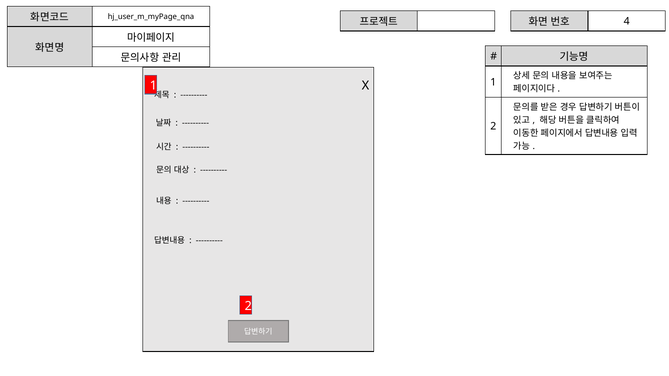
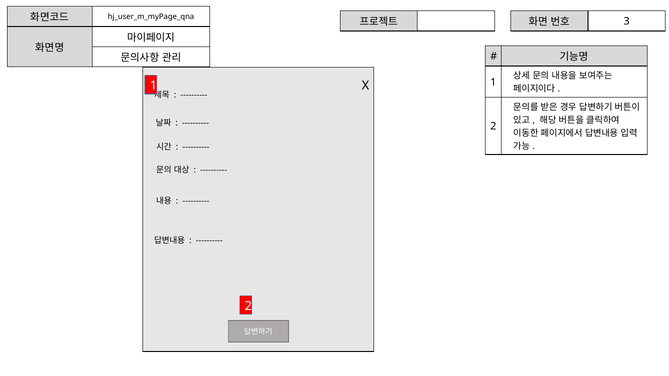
4: 4 -> 3 (627, 22)
